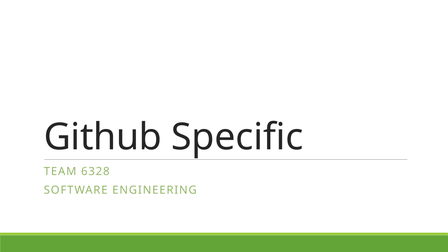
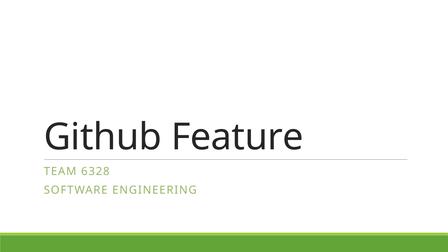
Specific: Specific -> Feature (237, 137)
